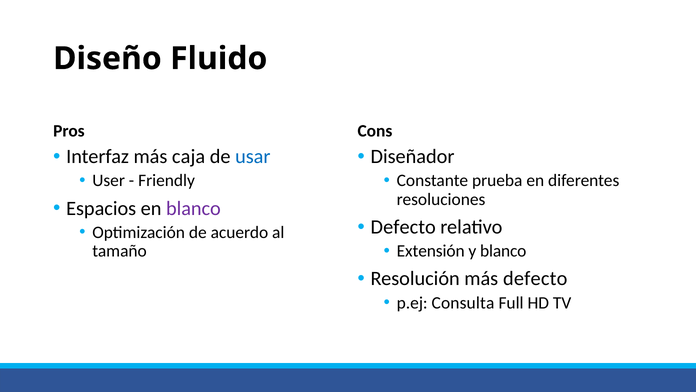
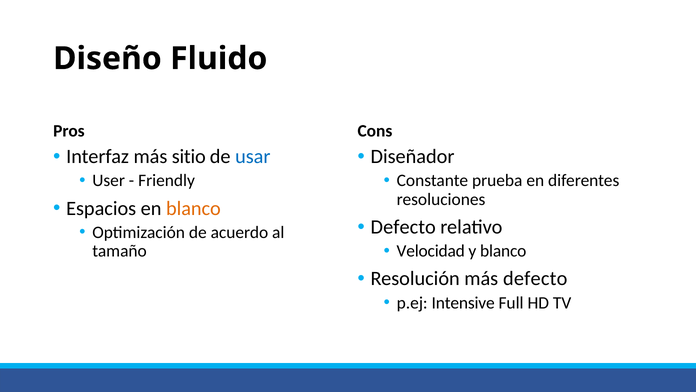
caja: caja -> sitio (189, 156)
blanco colour: purple -> orange (193, 208)
Extensión: Extensión -> Velocidad (431, 251)
Consulta: Consulta -> Intensive (463, 302)
